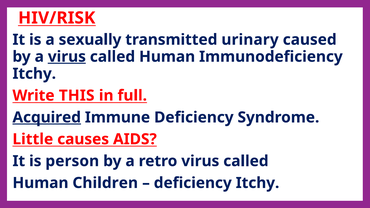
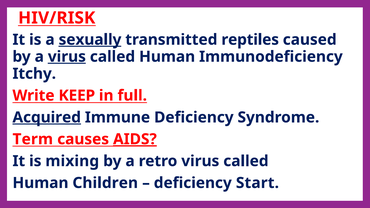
sexually underline: none -> present (90, 40)
urinary: urinary -> reptiles (250, 40)
THIS: THIS -> KEEP (77, 96)
Little: Little -> Term (33, 139)
AIDS underline: none -> present (135, 139)
person: person -> mixing (72, 161)
deficiency Itchy: Itchy -> Start (257, 183)
